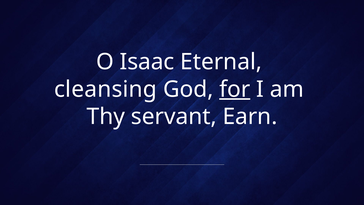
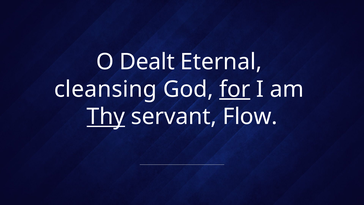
Isaac: Isaac -> Dealt (147, 62)
Thy underline: none -> present (106, 116)
Earn: Earn -> Flow (250, 116)
